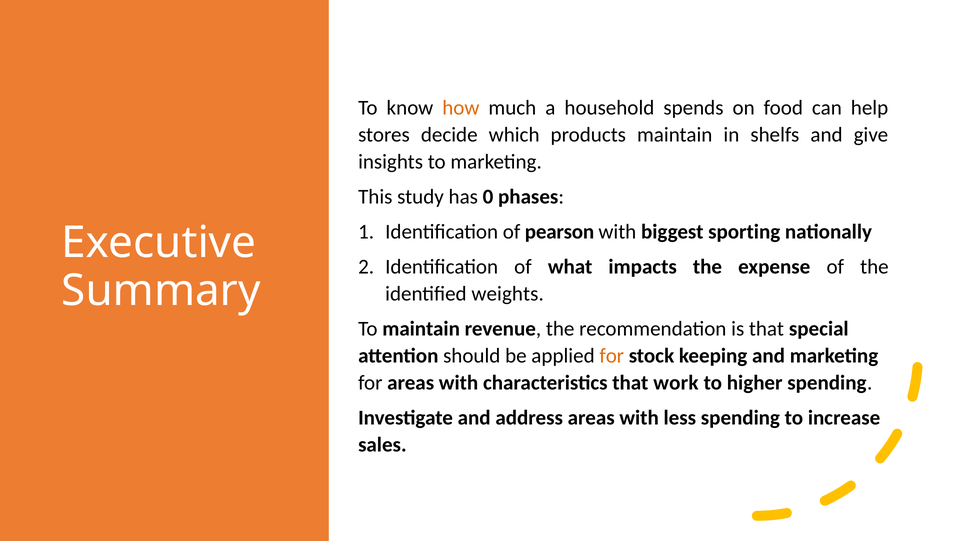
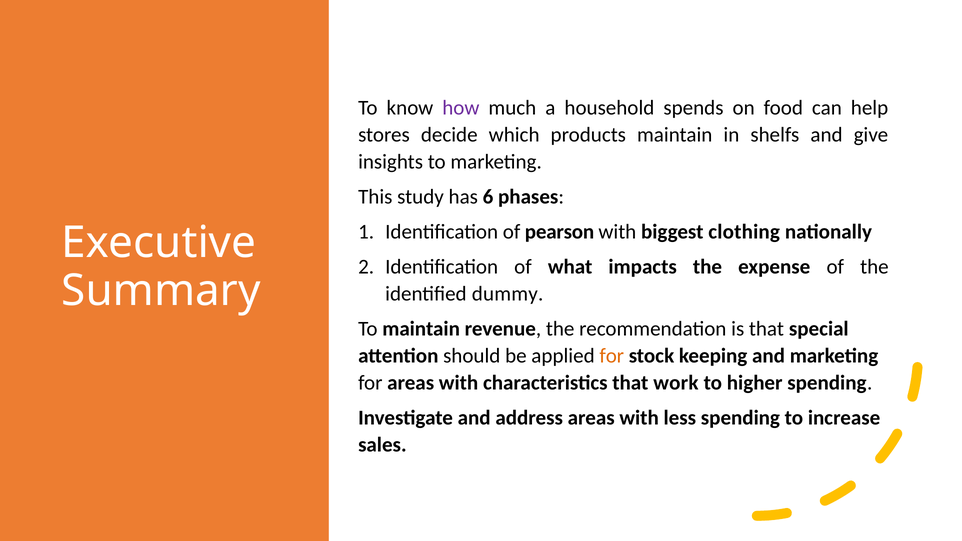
how colour: orange -> purple (461, 108)
0: 0 -> 6 (488, 197)
sporting: sporting -> clothing (744, 232)
weights: weights -> dummy (508, 294)
